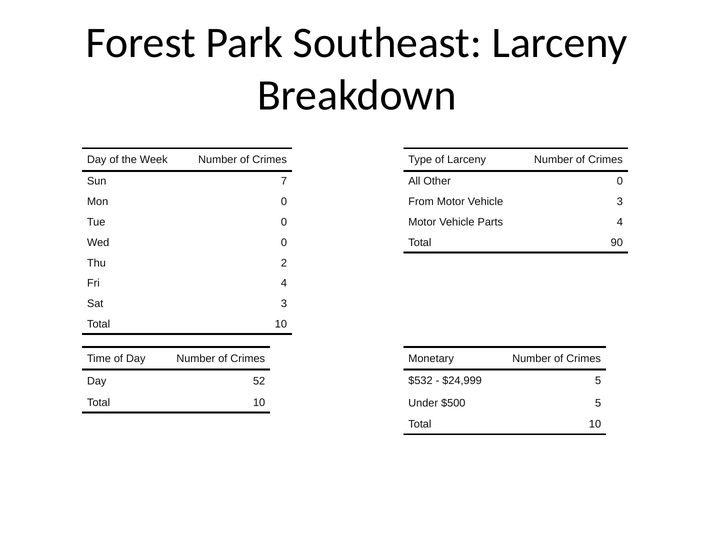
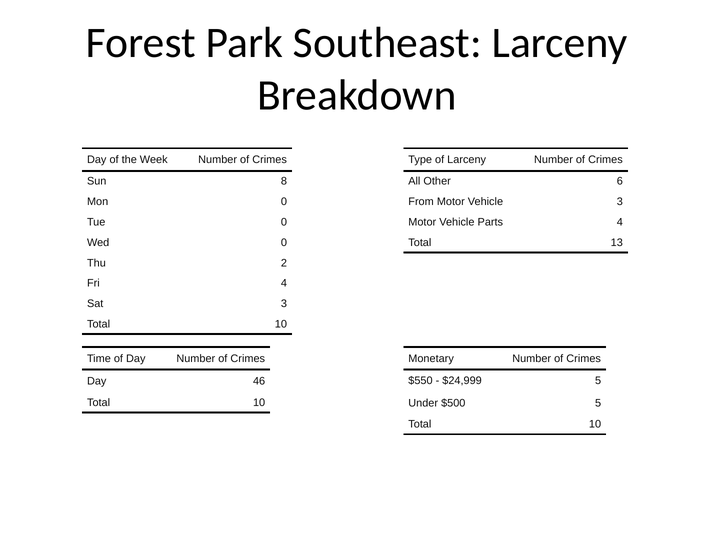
7: 7 -> 8 (284, 182)
Other 0: 0 -> 6 (620, 182)
90: 90 -> 13 (617, 243)
$532: $532 -> $550 (420, 381)
52: 52 -> 46 (259, 381)
